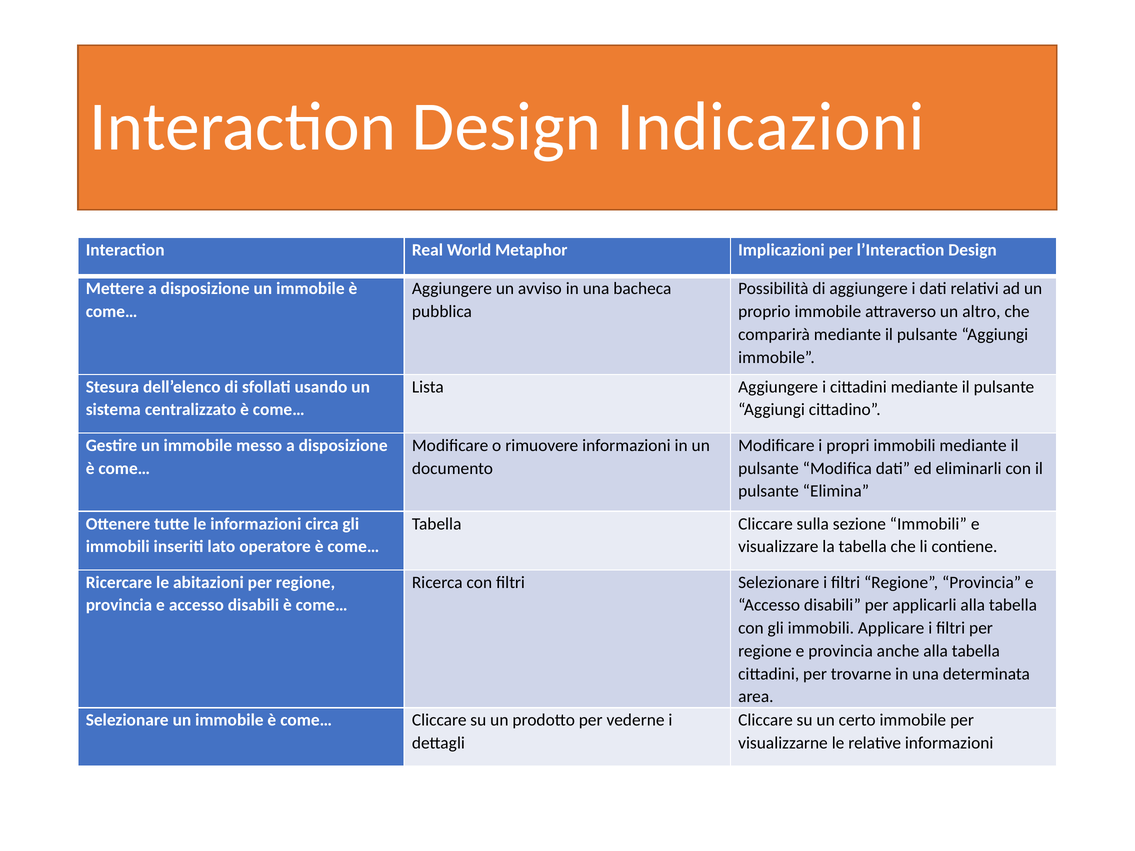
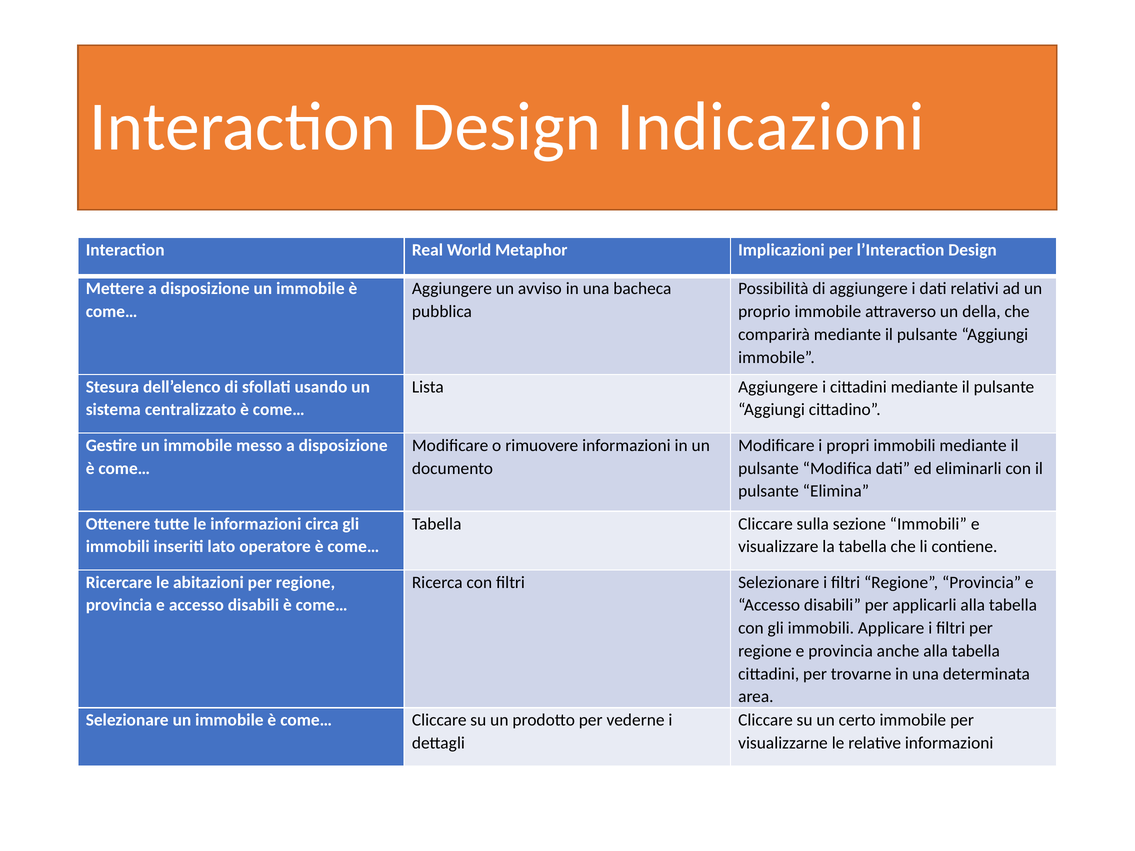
altro: altro -> della (981, 312)
